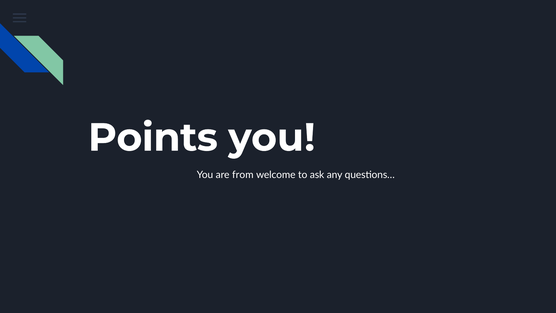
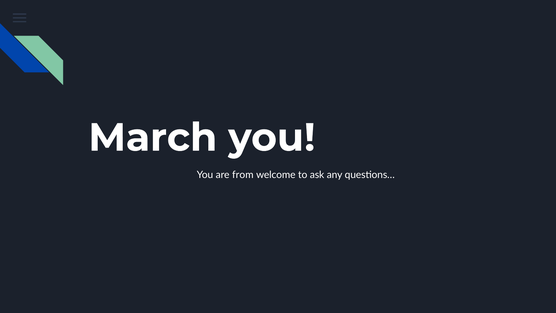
Points: Points -> March (153, 138)
